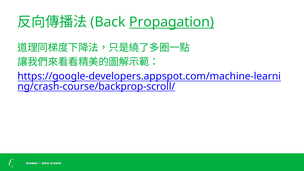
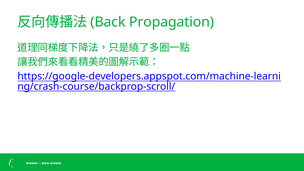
Propagation underline: present -> none (172, 22)
